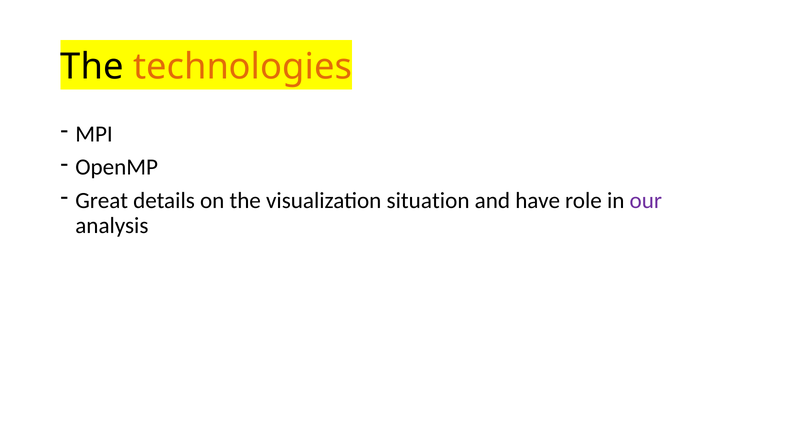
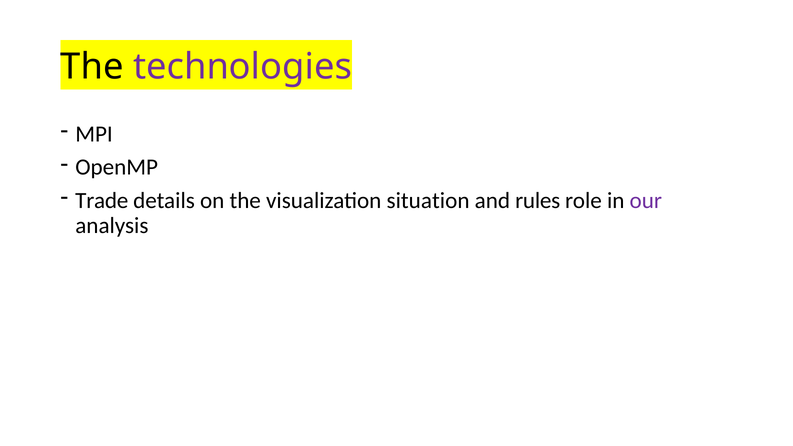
technologies colour: orange -> purple (242, 67)
Great: Great -> Trade (102, 201)
have: have -> rules (538, 201)
